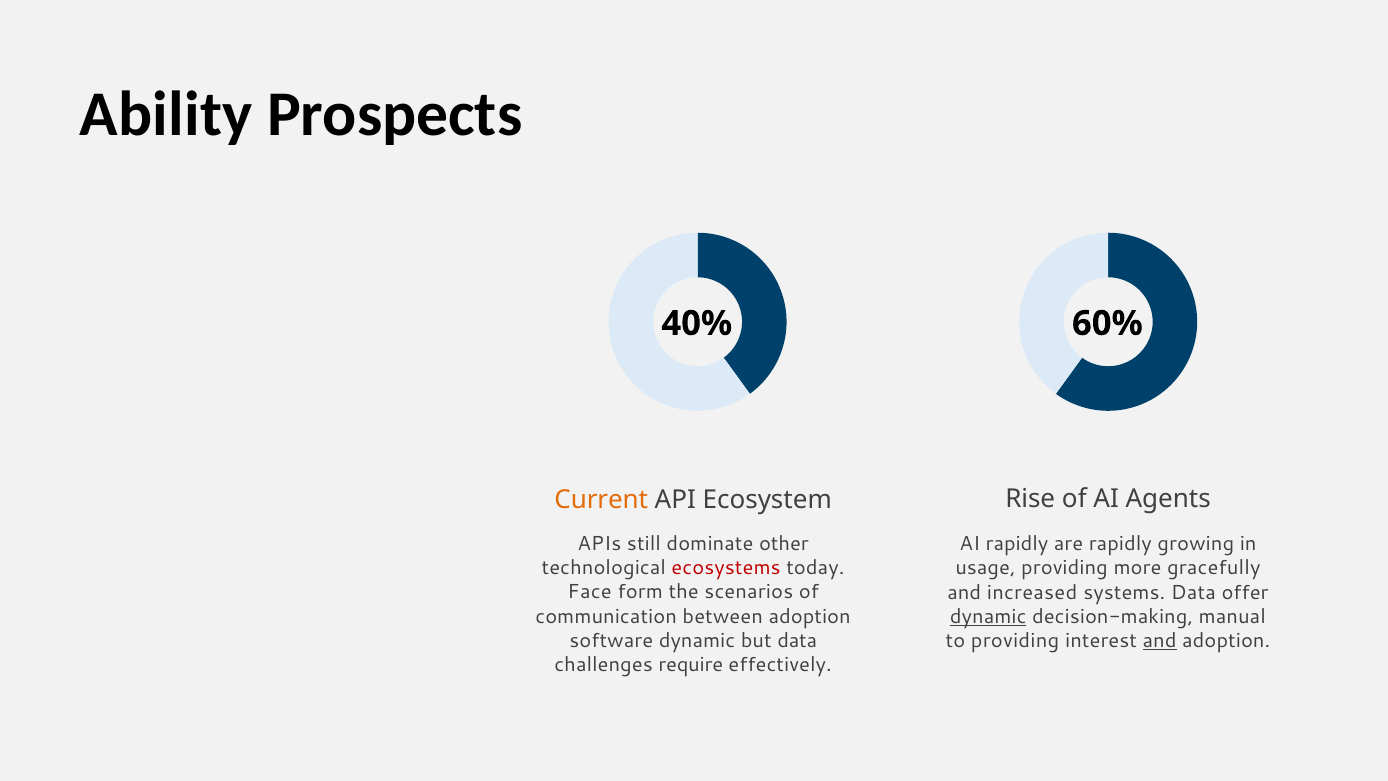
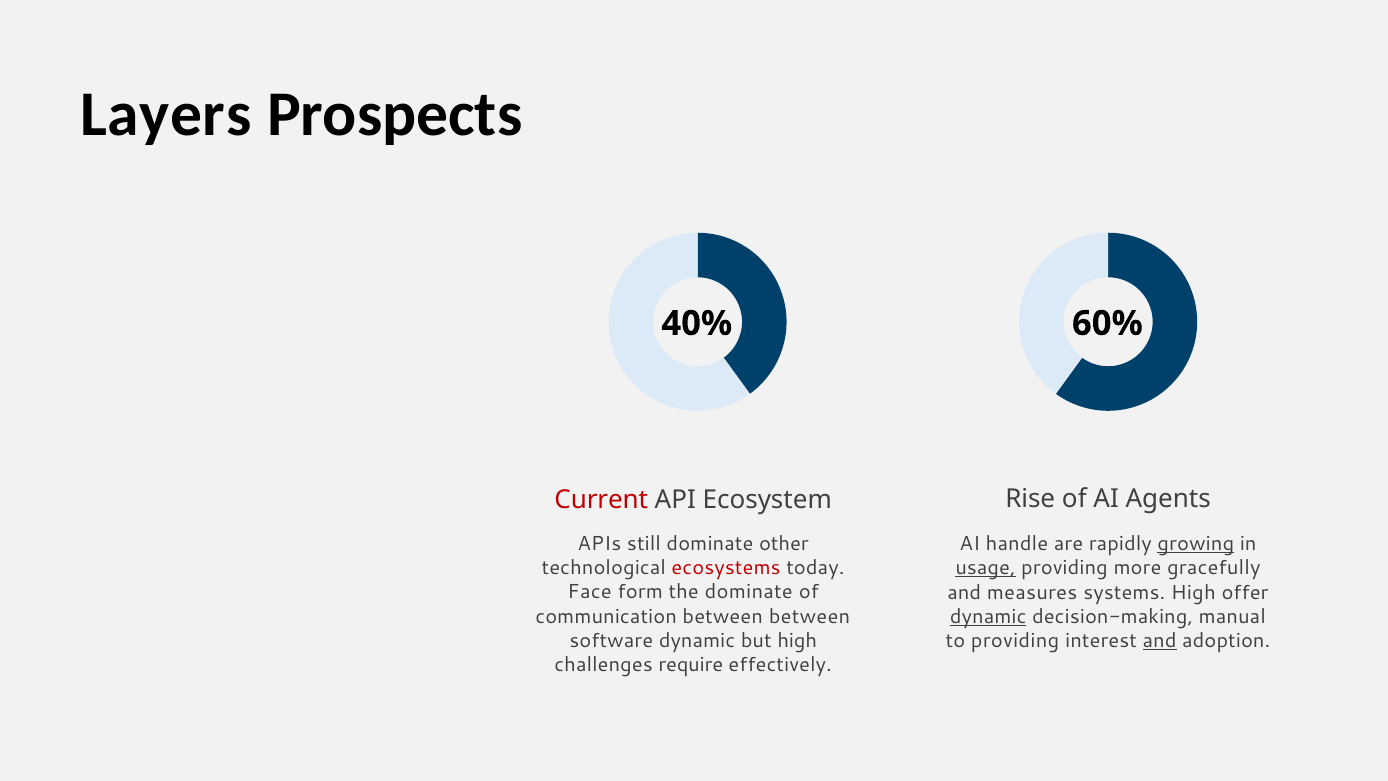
Ability: Ability -> Layers (166, 114)
Current colour: orange -> red (601, 500)
AI rapidly: rapidly -> handle (1017, 544)
growing underline: none -> present (1196, 544)
usage underline: none -> present (985, 568)
the scenarios: scenarios -> dominate (749, 592)
increased: increased -> measures (1032, 592)
systems Data: Data -> High (1193, 592)
between adoption: adoption -> between (810, 616)
but data: data -> high (797, 641)
